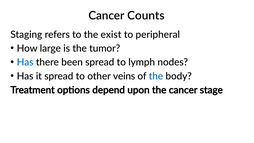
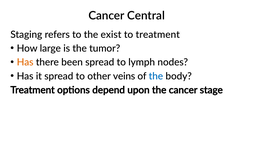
Counts: Counts -> Central (146, 16)
to peripheral: peripheral -> treatment (158, 35)
Has colour: blue -> orange (25, 62)
